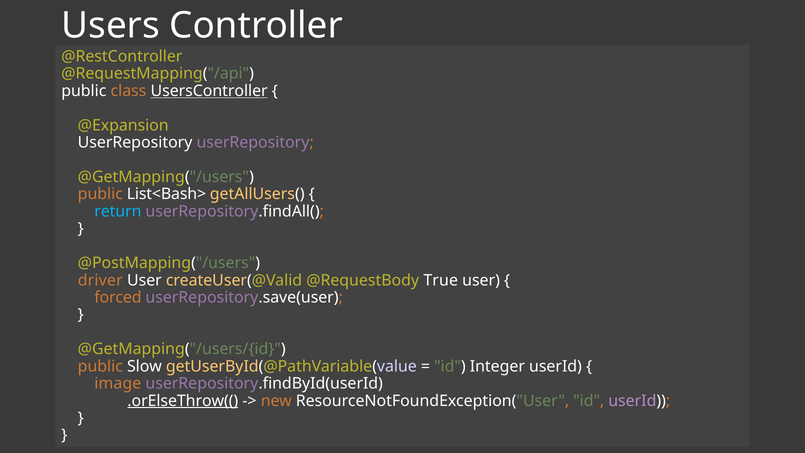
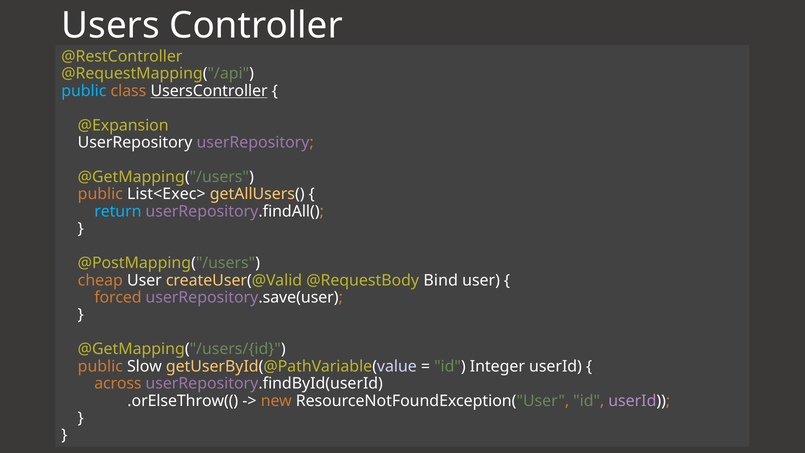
public colour: white -> light blue (84, 91)
List<Bash>: List<Bash> -> List<Exec> (166, 194)
driver: driver -> cheap (100, 280)
True: True -> Bind (441, 280)
image: image -> across (118, 383)
.orElseThrow(( underline: present -> none (183, 401)
